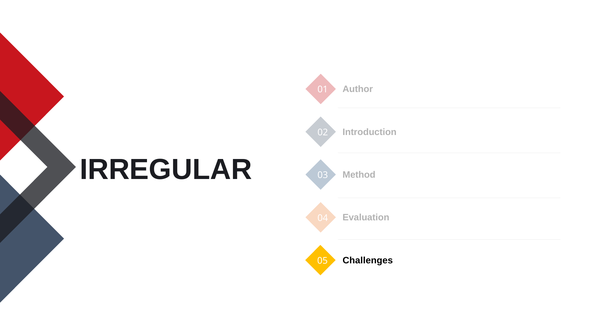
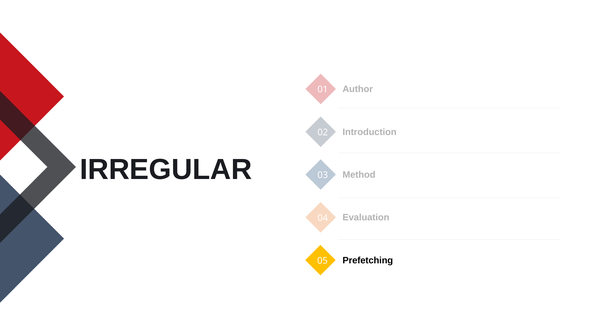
Challenges: Challenges -> Prefetching (368, 260)
